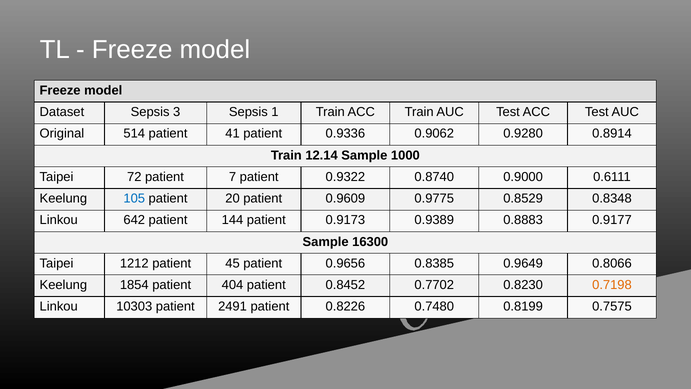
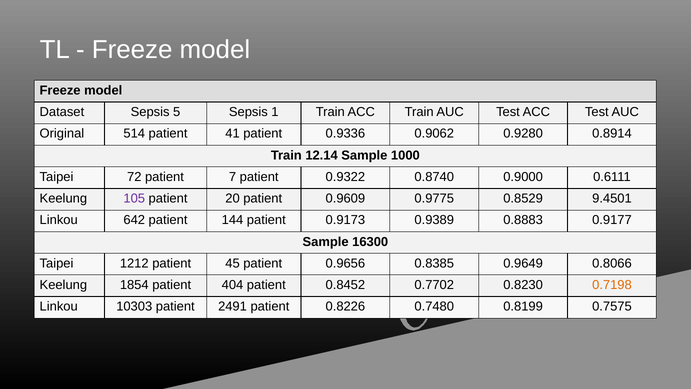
3: 3 -> 5 (177, 112)
105 colour: blue -> purple (134, 198)
0.8348: 0.8348 -> 9.4501 (612, 198)
